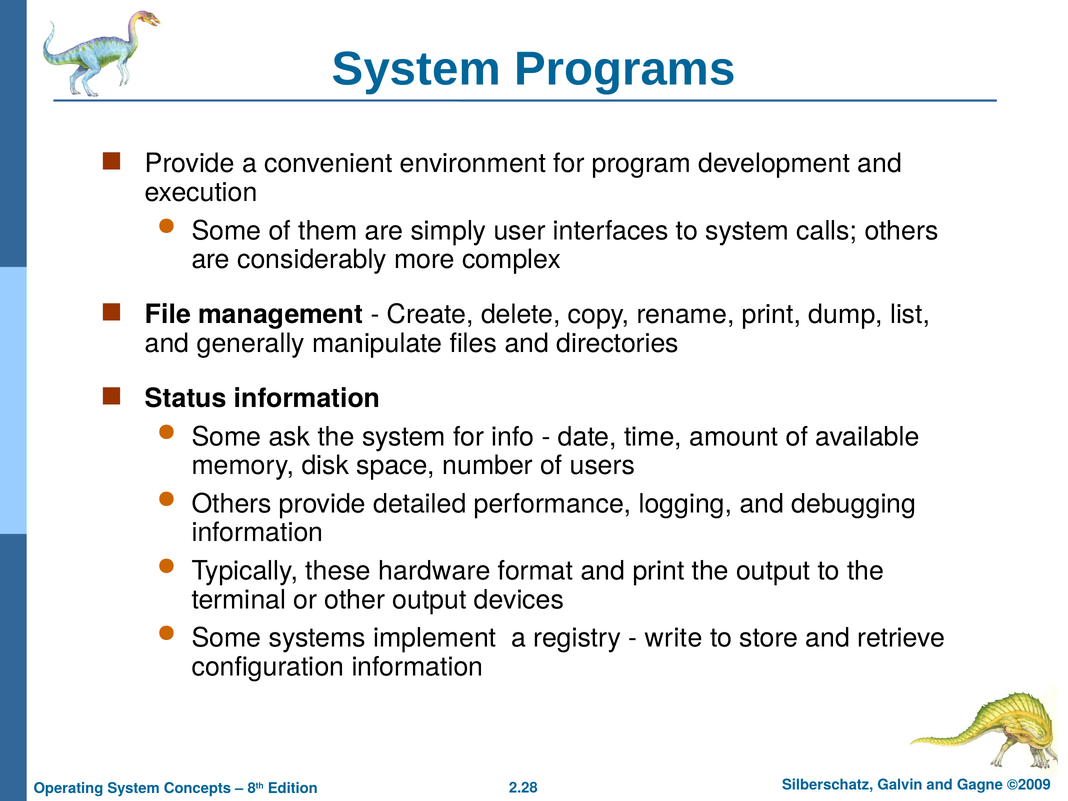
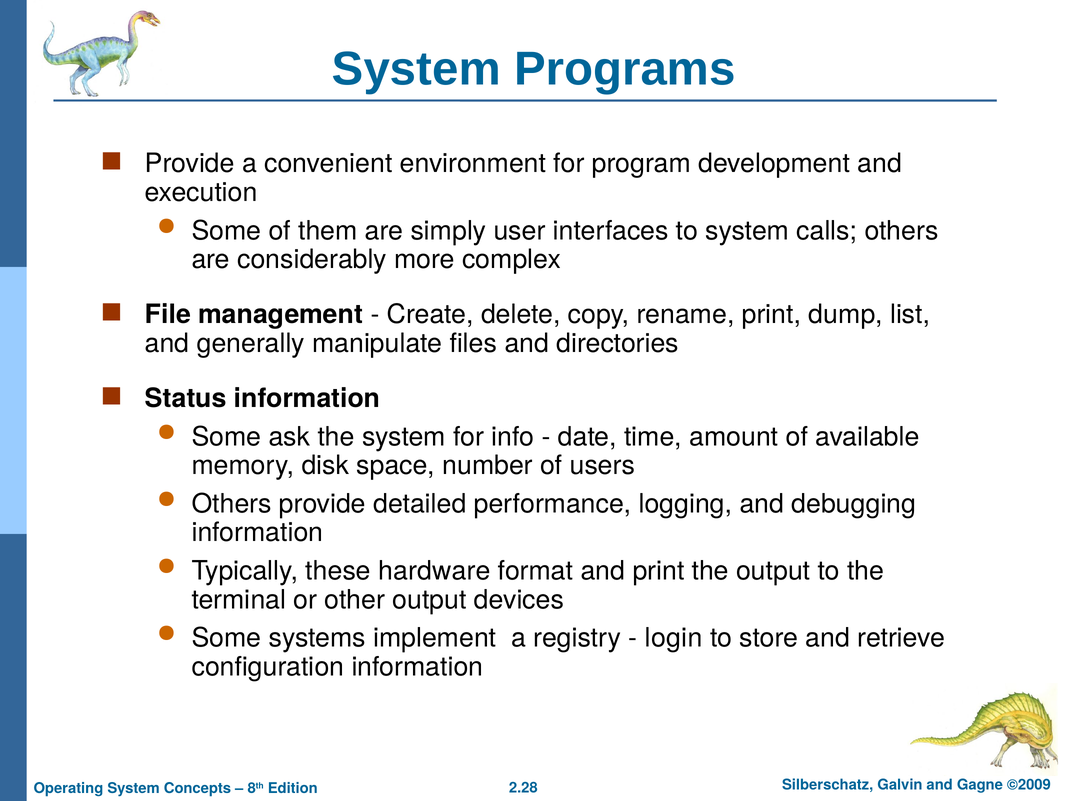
write: write -> login (674, 638)
